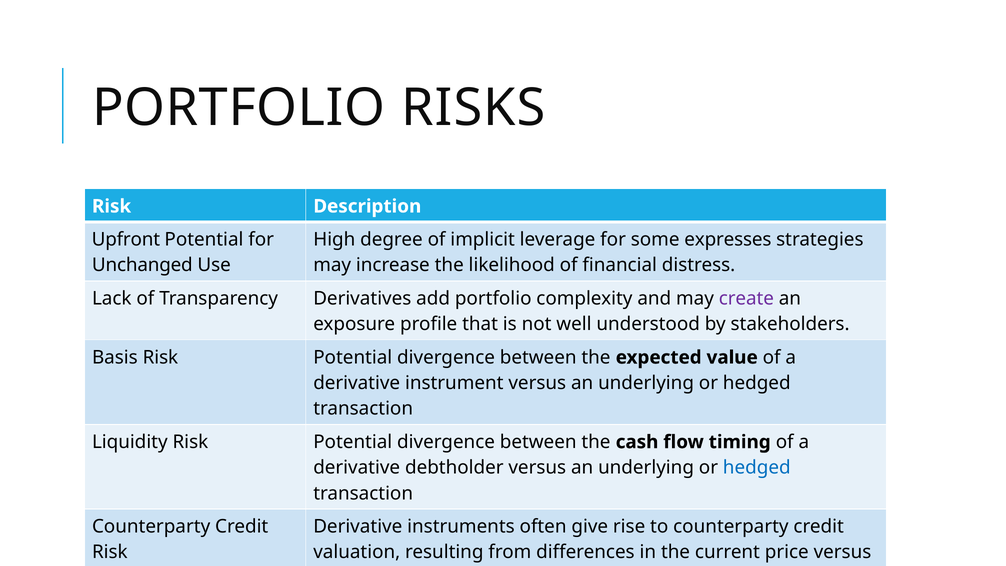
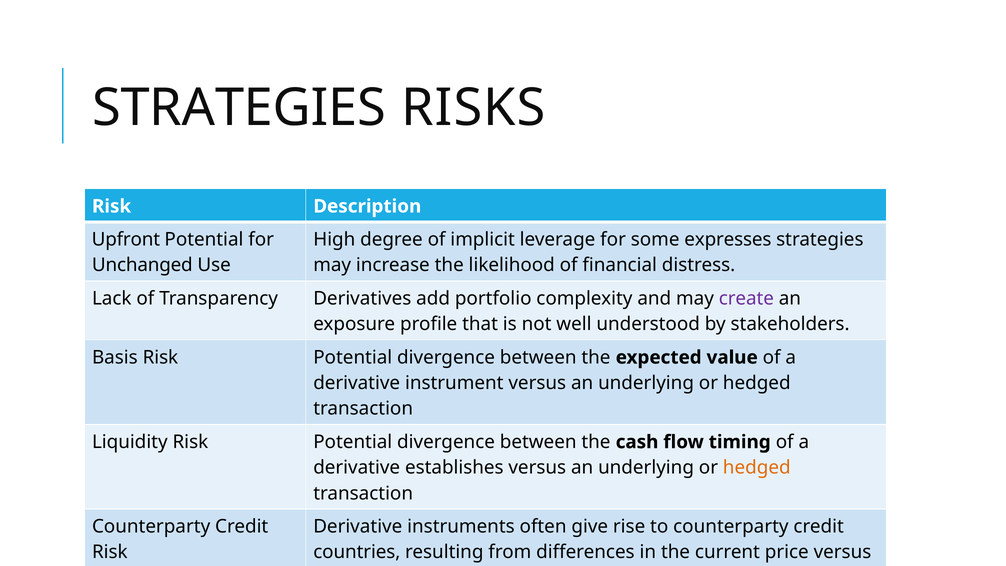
PORTFOLIO: PORTFOLIO -> STRATEGIES (239, 108)
debtholder: debtholder -> establishes (454, 468)
hedged colour: blue -> orange (757, 468)
valuation: valuation -> countries (357, 552)
